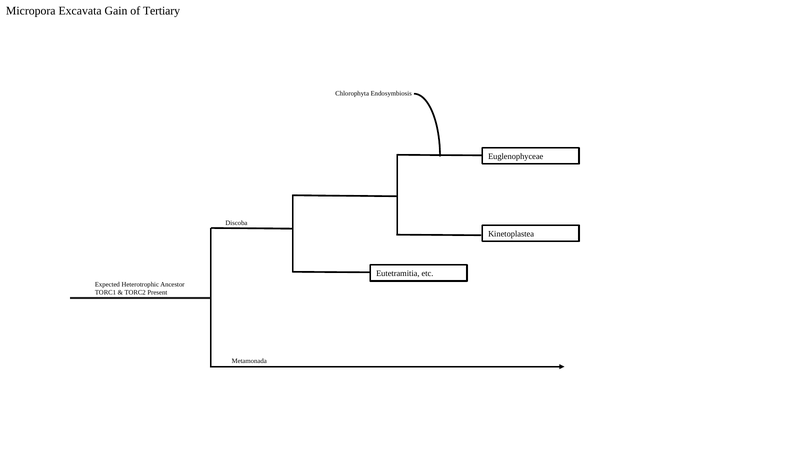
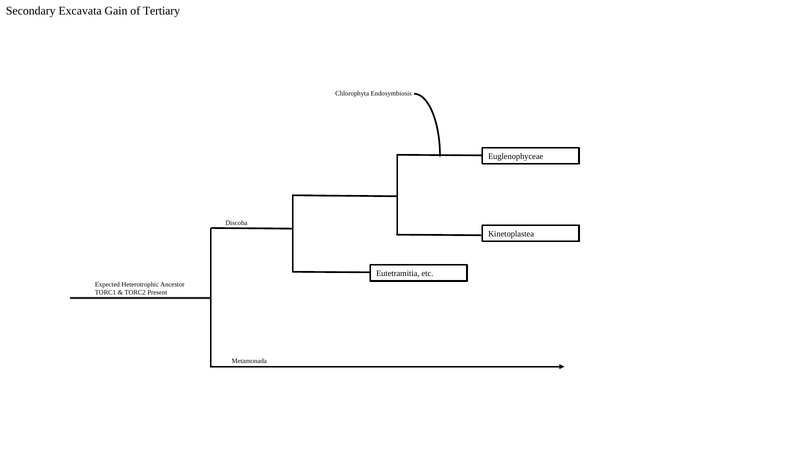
Micropora: Micropora -> Secondary (31, 11)
